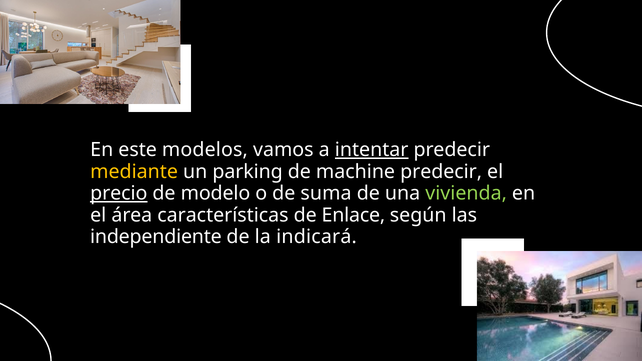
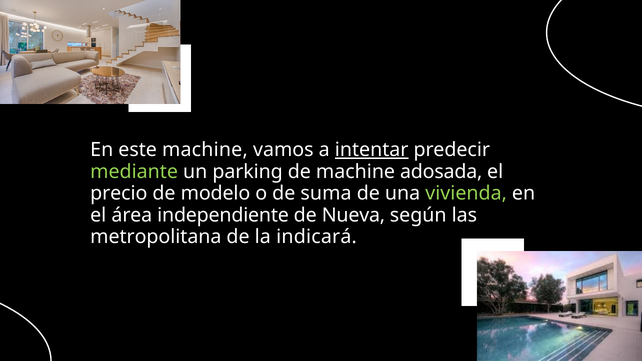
este modelos: modelos -> machine (205, 150)
mediante colour: yellow -> light green (134, 172)
machine predecir: predecir -> adosada (441, 172)
precio underline: present -> none (119, 193)
características: características -> independiente (223, 215)
Enlace: Enlace -> Nueva (353, 215)
independiente: independiente -> metropolitana (156, 237)
